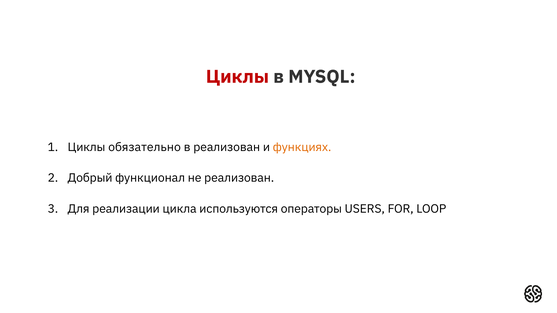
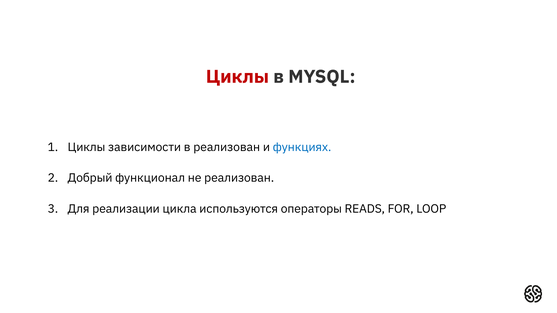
обязательно: обязательно -> зависимости (145, 147)
функциях colour: orange -> blue (302, 147)
USERS: USERS -> READS (365, 209)
